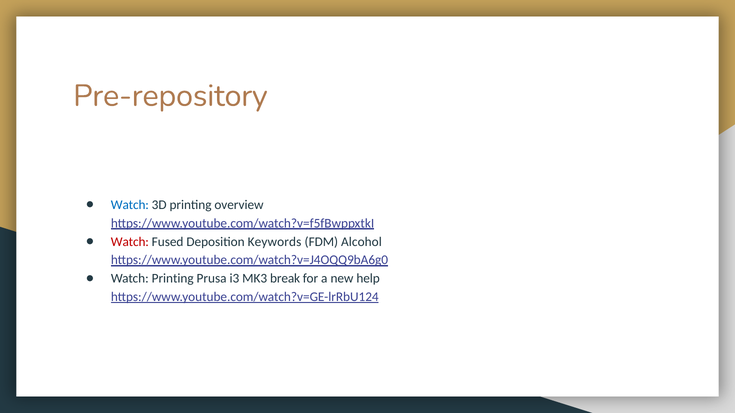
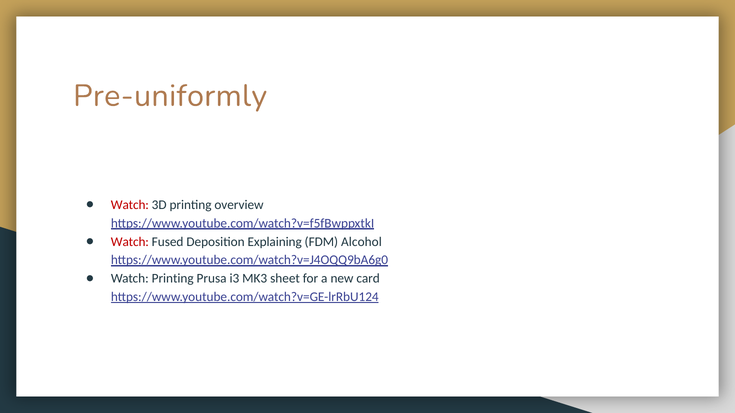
Pre-repository: Pre-repository -> Pre-uniformly (170, 96)
Watch colour: blue -> red (130, 205)
Keywords: Keywords -> Explaining (275, 242)
break: break -> sheet (285, 279)
help: help -> card (368, 279)
